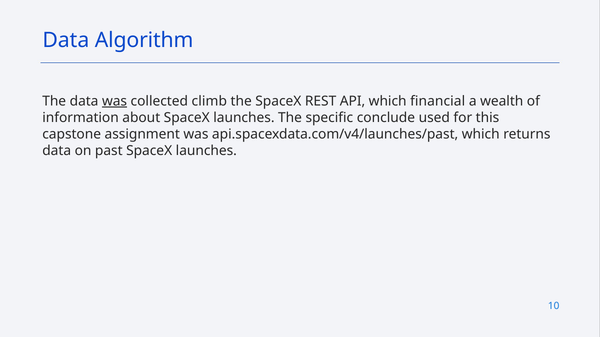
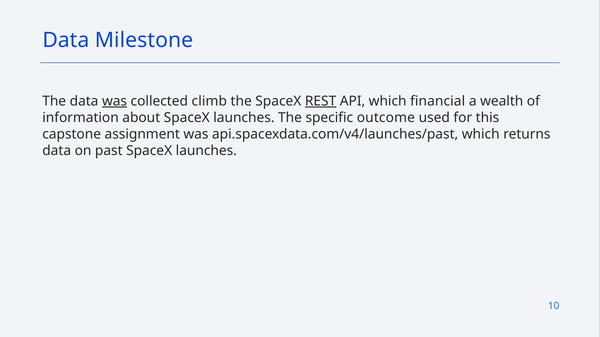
Algorithm: Algorithm -> Milestone (144, 40)
REST underline: none -> present (321, 101)
conclude: conclude -> outcome (386, 118)
